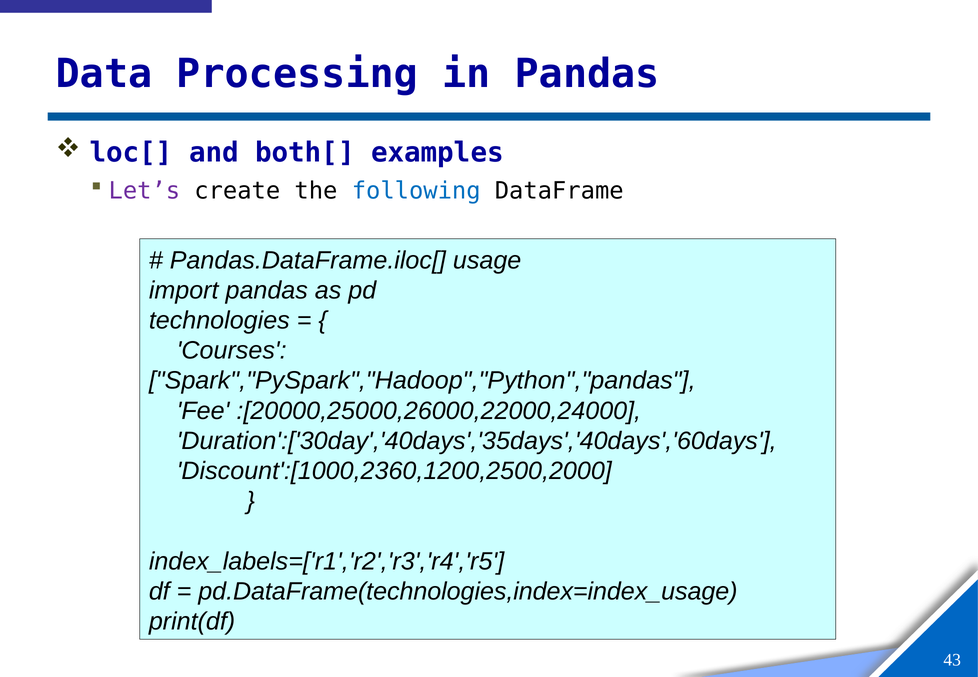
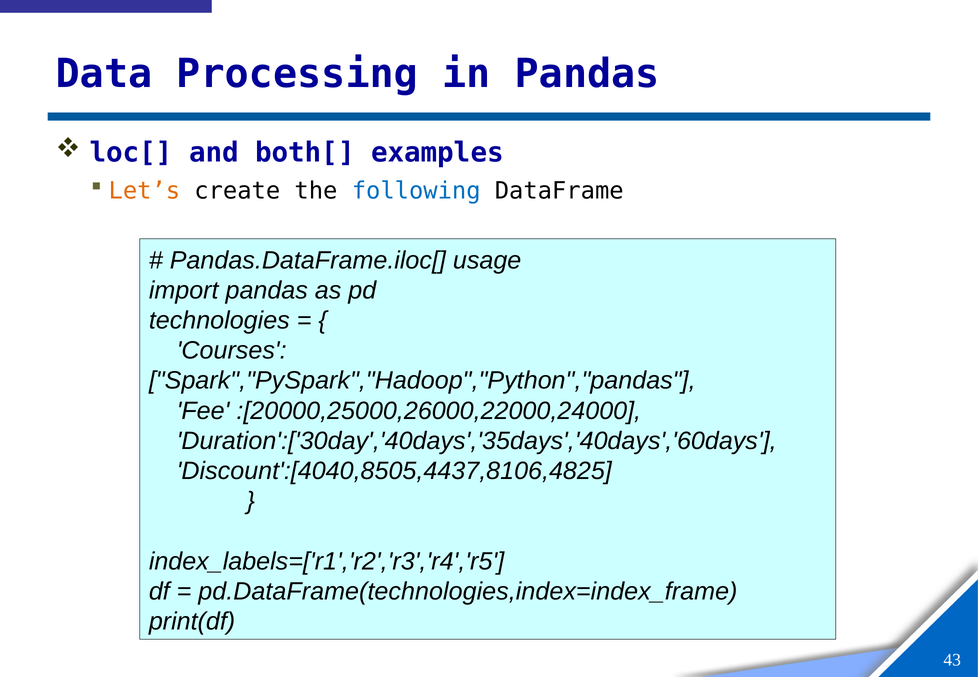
Let’s colour: purple -> orange (144, 191)
Discount':[1000,2360,1200,2500,2000: Discount':[1000,2360,1200,2500,2000 -> Discount':[4040,8505,4437,8106,4825 (394, 471)
pd.DataFrame(technologies,index=index_usage: pd.DataFrame(technologies,index=index_usage -> pd.DataFrame(technologies,index=index_frame (468, 591)
